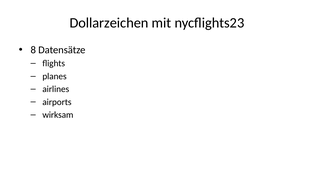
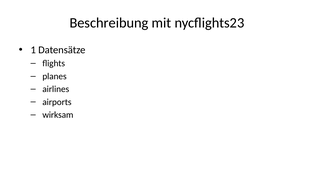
Dollarzeichen: Dollarzeichen -> Beschreibung (109, 23)
8: 8 -> 1 (33, 50)
